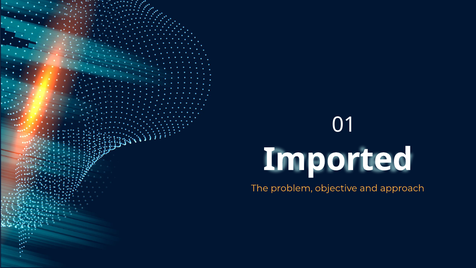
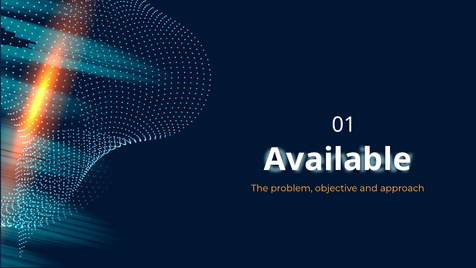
Imported: Imported -> Available (338, 159)
